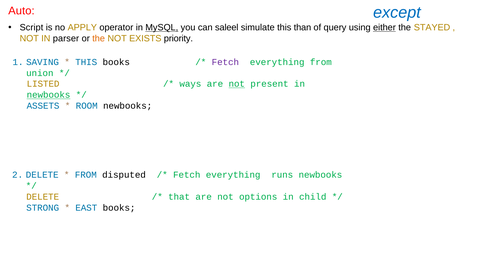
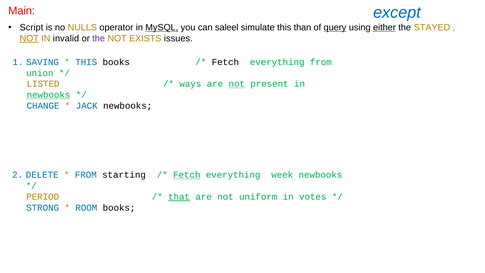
Auto: Auto -> Main (22, 11)
APPLY: APPLY -> NULLS (82, 28)
query underline: none -> present (335, 28)
NOT underline: none -> present (29, 38)
parser: parser -> invalid (66, 38)
the colour: orange -> purple (99, 38)
priority: priority -> issues (178, 38)
Fetch colour: purple -> black (225, 62)
ASSETS: ASSETS -> CHANGE (43, 106)
ROOM: ROOM -> JACK (87, 106)
disputed: disputed -> starting (124, 175)
Fetch underline: none -> present (187, 175)
runs: runs -> week (282, 175)
DELETE: DELETE -> PERIOD (43, 197)
that underline: none -> present (179, 197)
options: options -> uniform (258, 197)
child: child -> votes (313, 197)
EAST: EAST -> ROOM (86, 208)
